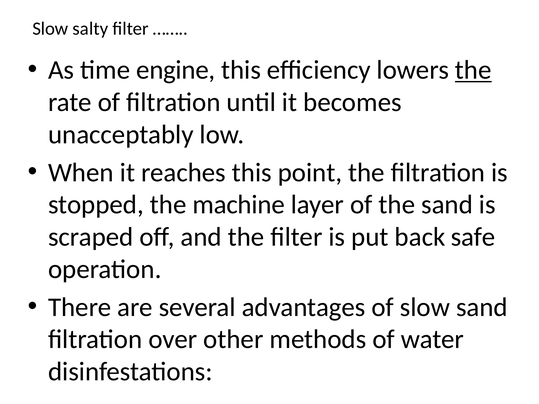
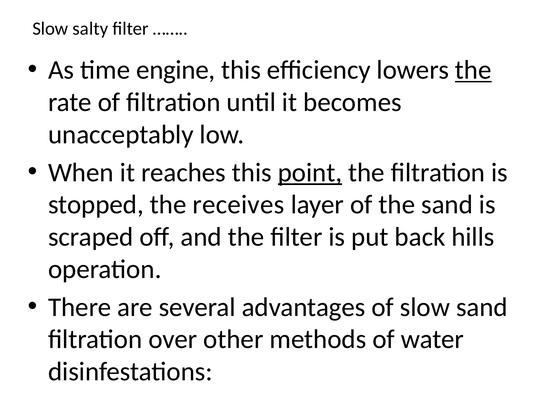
point underline: none -> present (310, 173)
machine: machine -> receives (238, 205)
safe: safe -> hills (473, 237)
